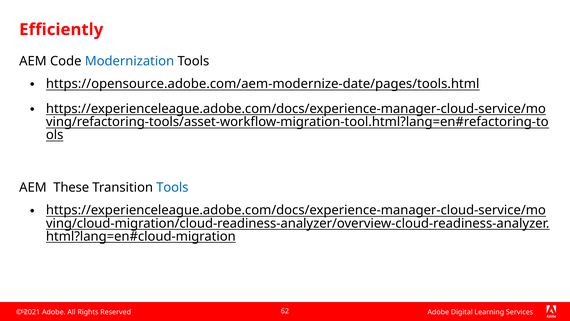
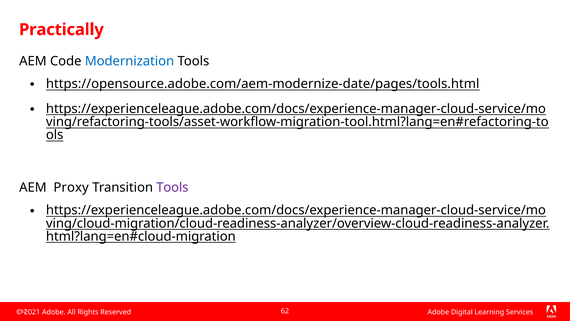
Efficiently: Efficiently -> Practically (61, 30)
These: These -> Proxy (71, 187)
Tools colour: blue -> purple (172, 187)
